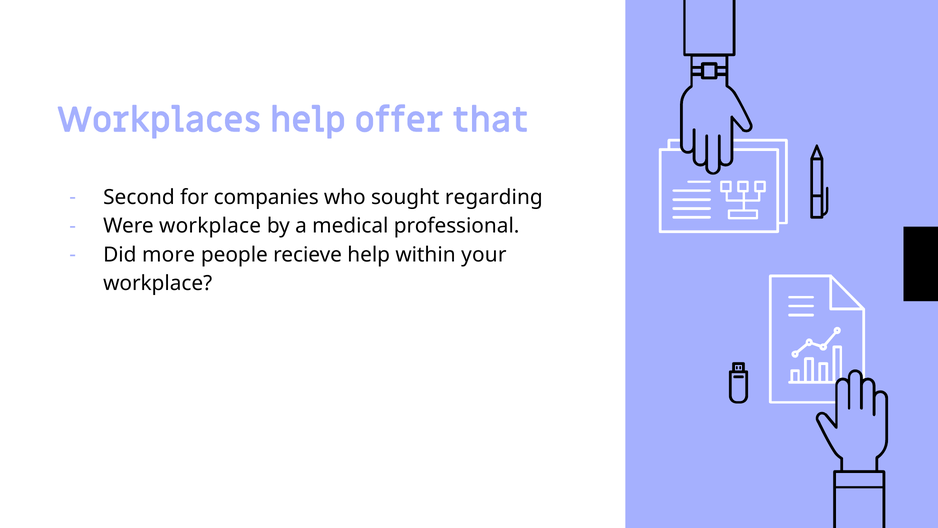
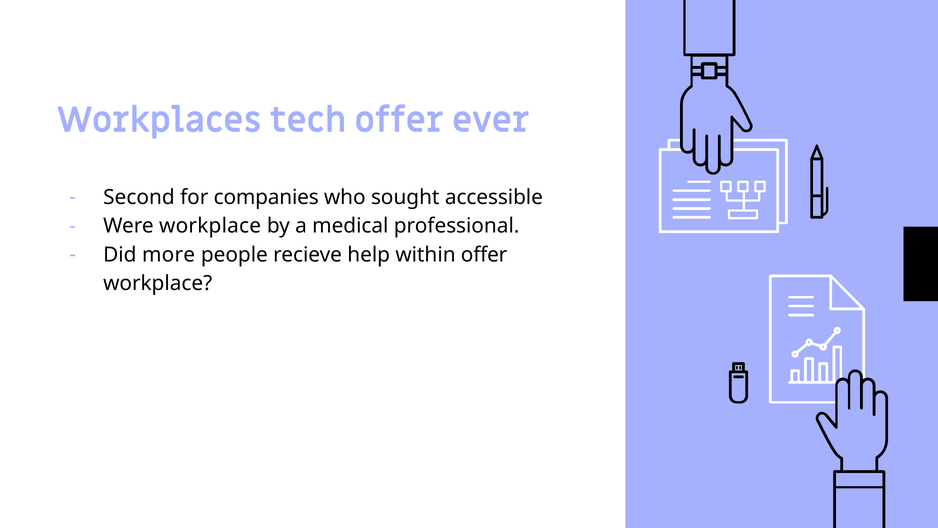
Workplaces help: help -> tech (308, 120)
that: that -> ever (491, 120)
regarding: regarding -> accessible (494, 197)
within your: your -> offer (484, 255)
